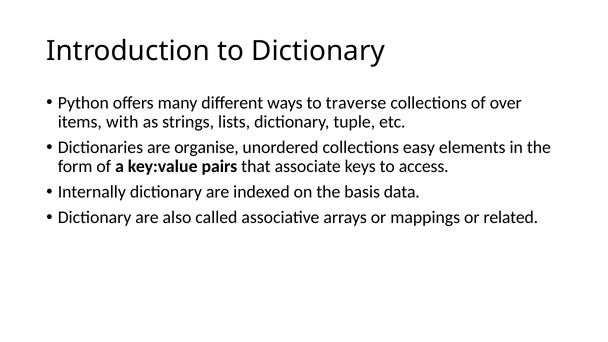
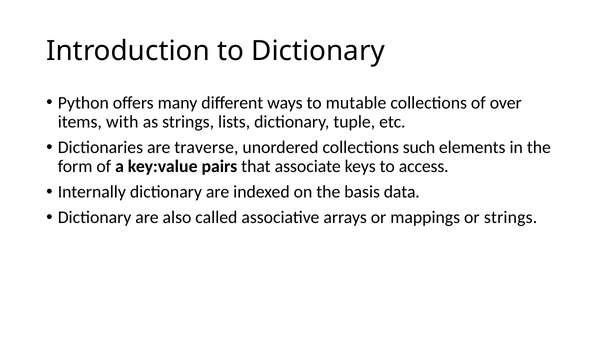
traverse: traverse -> mutable (356, 103)
organise: organise -> traverse (206, 147)
easy: easy -> such (419, 147)
or related: related -> strings (511, 218)
